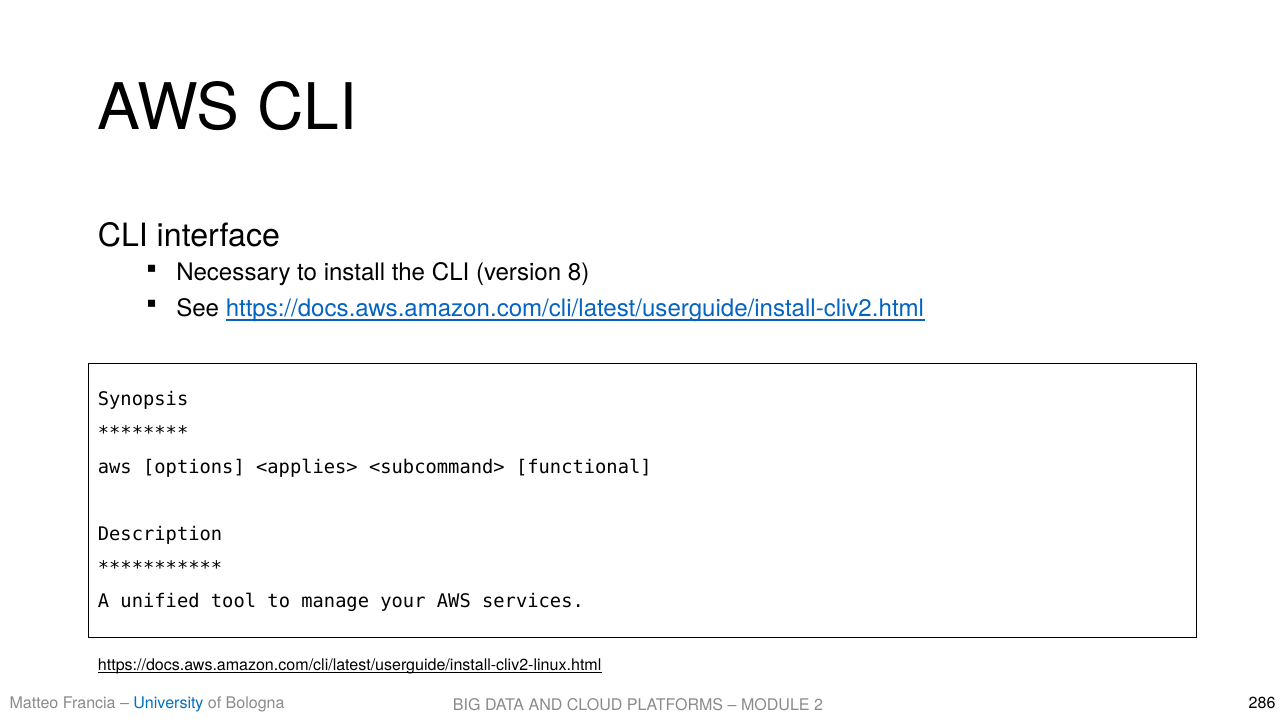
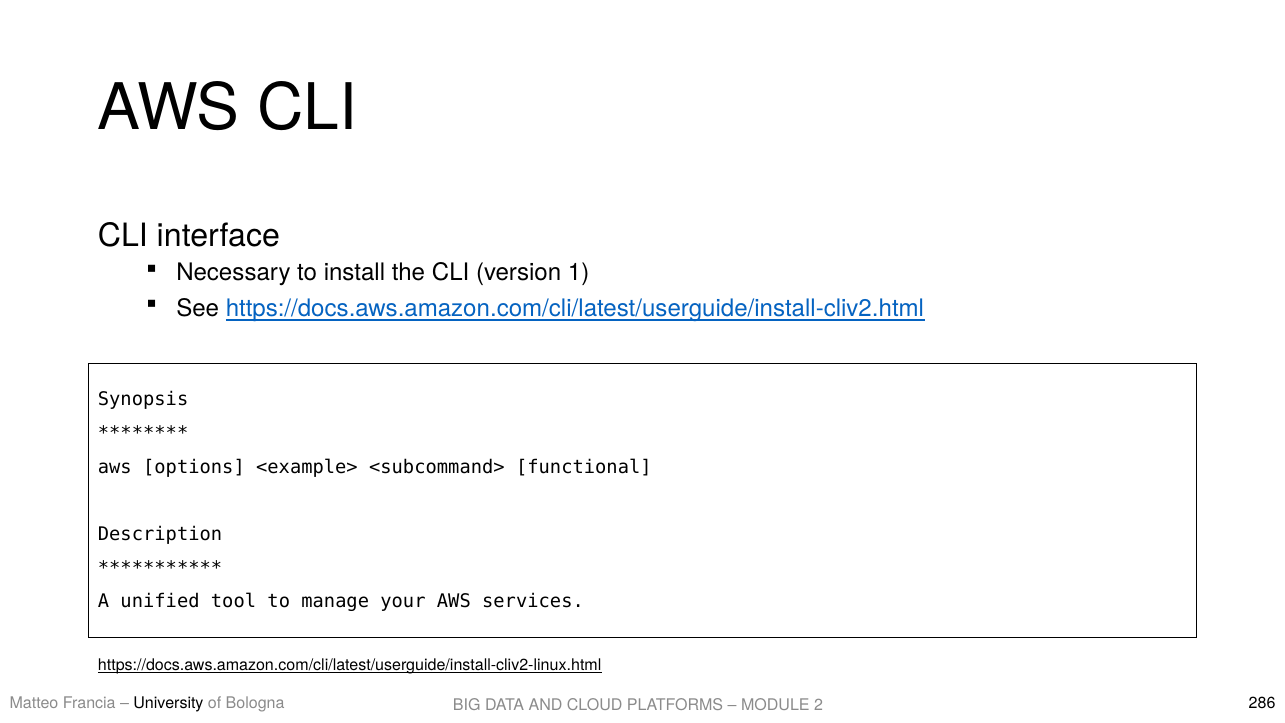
8: 8 -> 1 (579, 273)
<applies>: <applies> -> <example> (307, 467)
University colour: blue -> black (168, 703)
